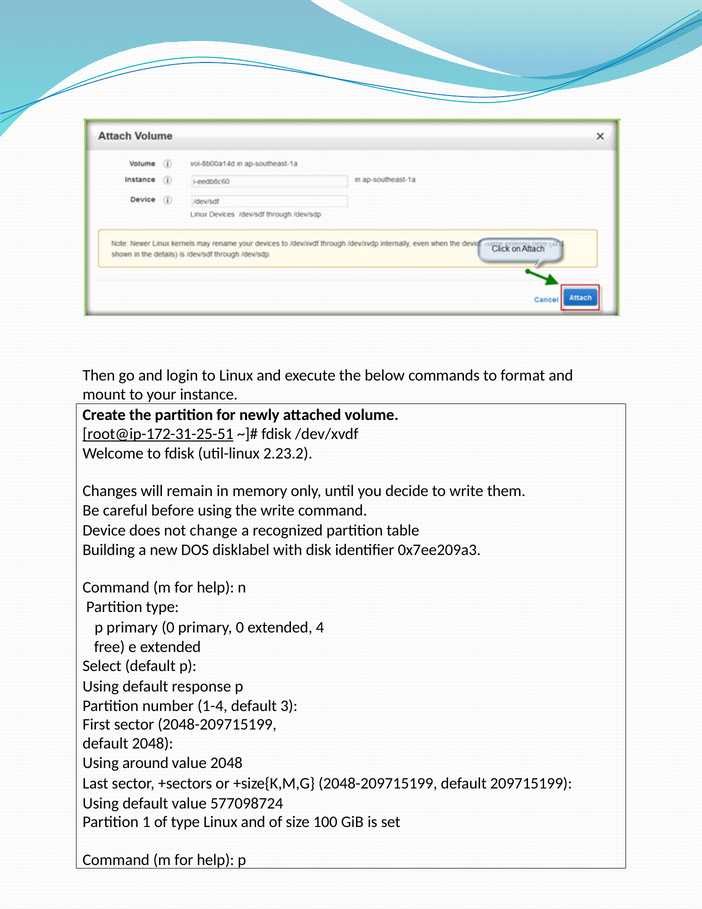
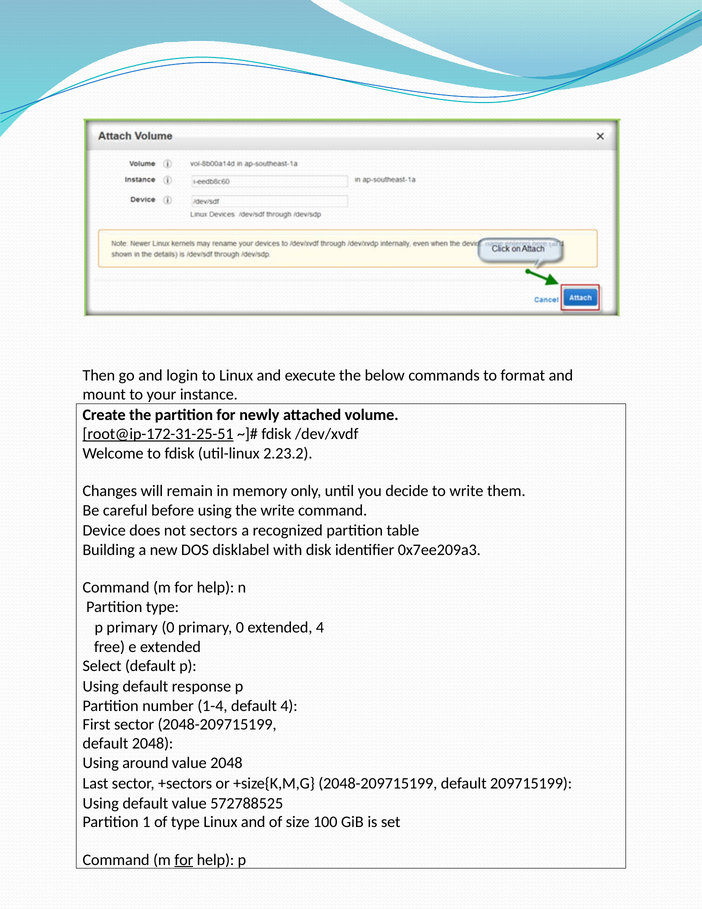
change: change -> sectors (214, 530)
default 3: 3 -> 4 (289, 706)
577098724: 577098724 -> 572788525 (247, 803)
for underline: none -> present (184, 859)
